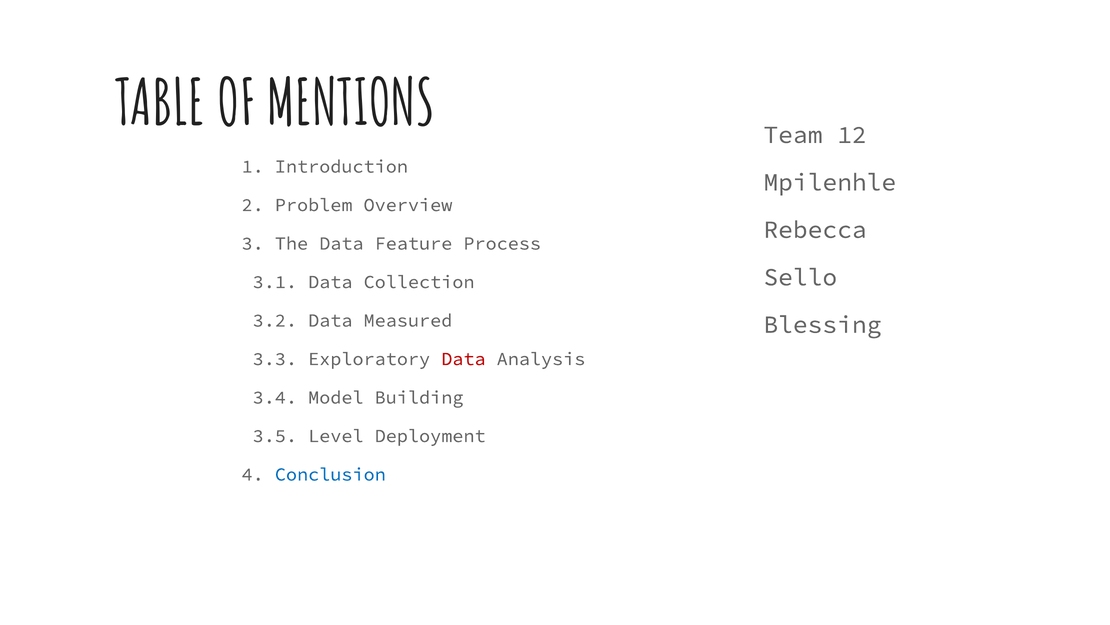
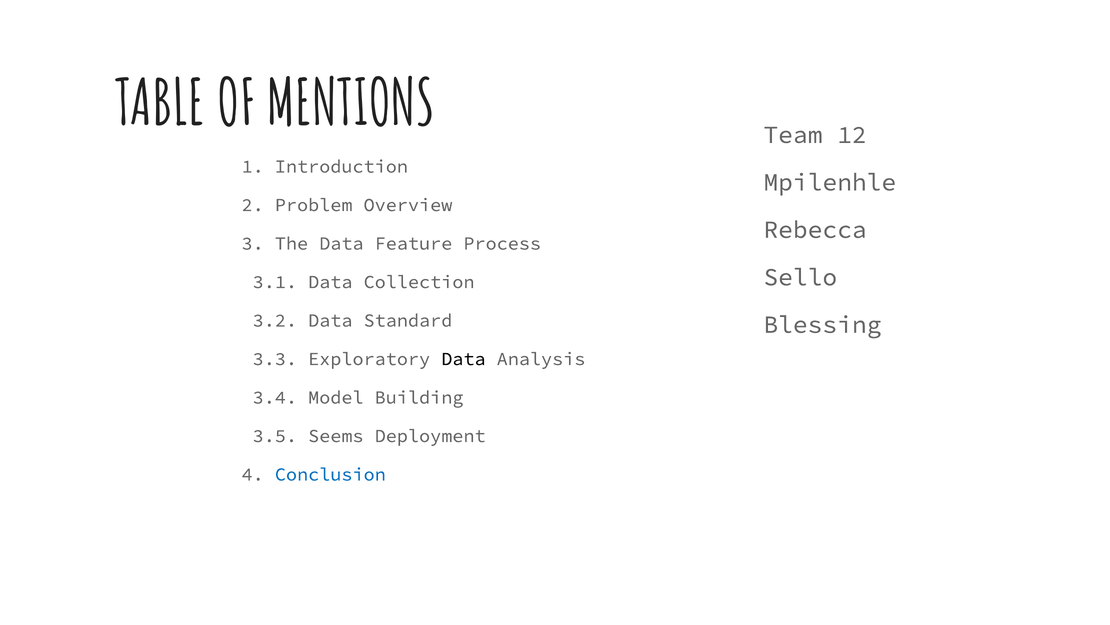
Measured: Measured -> Standard (408, 320)
Data colour: red -> black (463, 359)
Level: Level -> Seems (336, 436)
